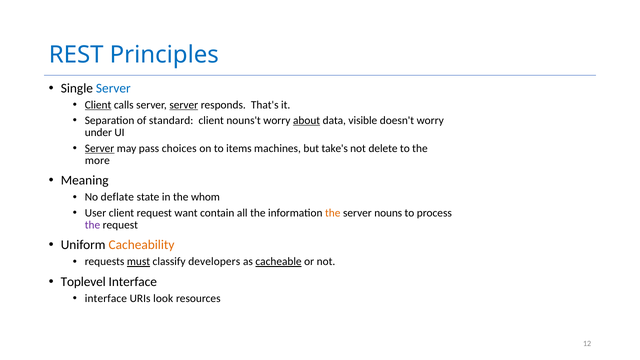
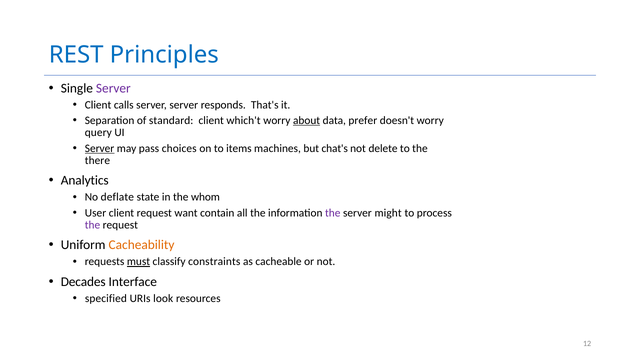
Server colour: blue -> purple (113, 88)
Client underline: present -> none (98, 105)
server underline: present -> none (184, 105)
nouns't: nouns't -> which't (244, 120)
visible: visible -> prefer (363, 120)
under: under -> query (98, 133)
take's: take's -> chat's (335, 148)
more: more -> there (97, 161)
Meaning: Meaning -> Analytics (85, 181)
the colour: orange -> purple (333, 213)
nouns: nouns -> might (388, 213)
developers: developers -> constraints (214, 262)
cacheable underline: present -> none (279, 262)
Toplevel: Toplevel -> Decades (83, 282)
interface: interface -> specified (106, 298)
